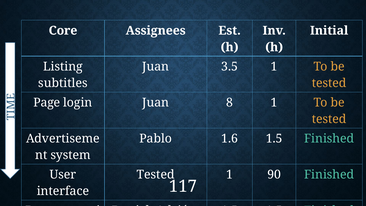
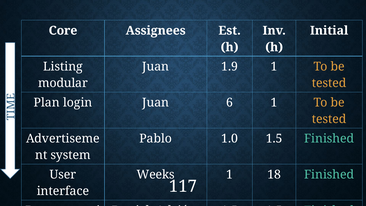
3.5: 3.5 -> 1.9 (230, 67)
subtitles: subtitles -> modular (63, 83)
Page: Page -> Plan (47, 103)
8: 8 -> 6 (230, 103)
1.6: 1.6 -> 1.0 (230, 138)
Tested: Tested -> Weeks (156, 174)
90: 90 -> 18 (274, 174)
